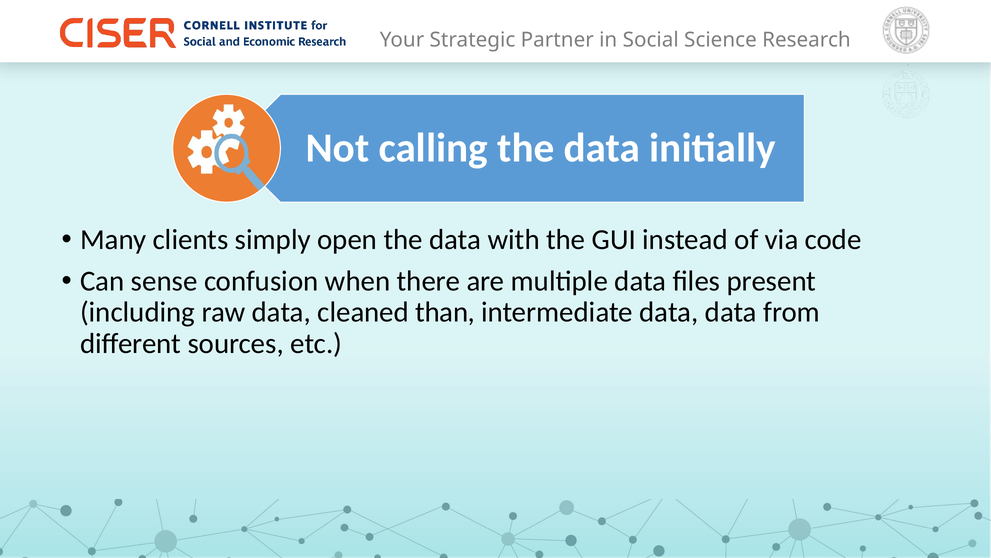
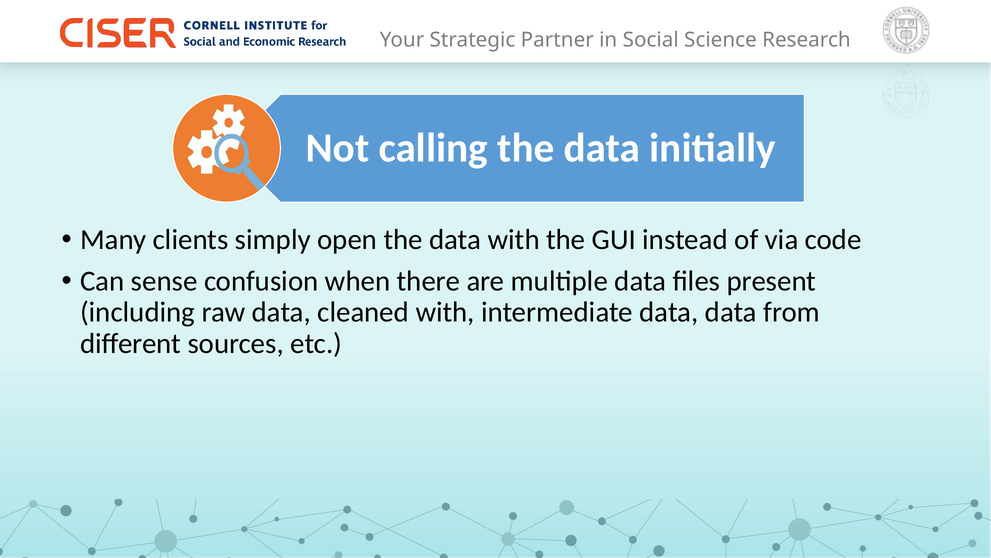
cleaned than: than -> with (445, 312)
